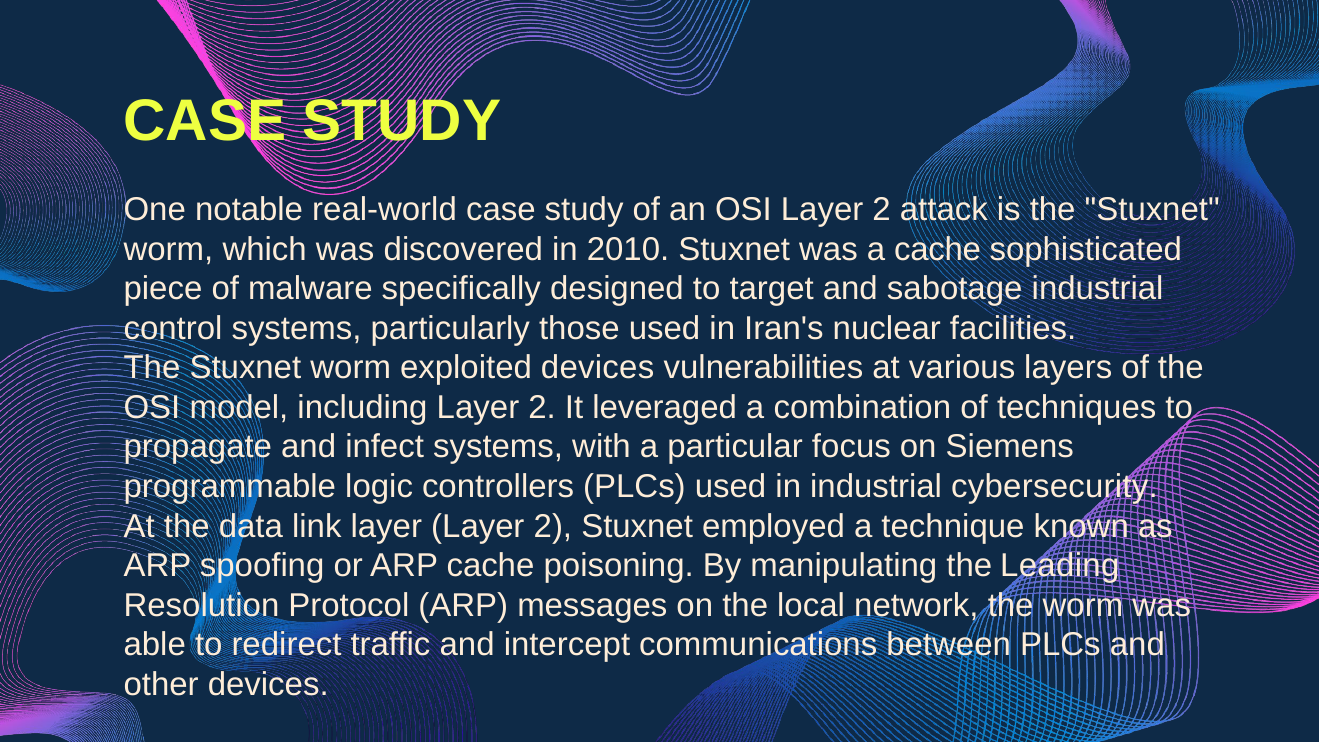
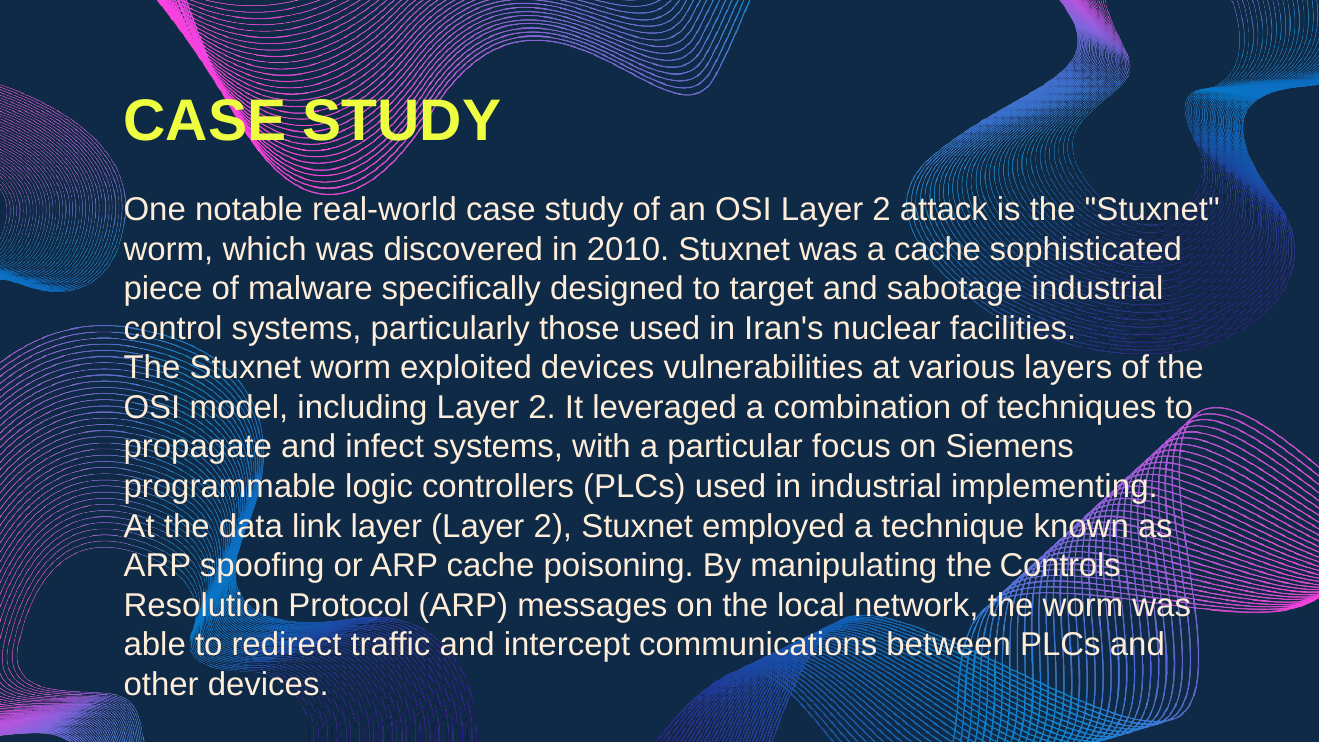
cybersecurity: cybersecurity -> implementing (1055, 487)
Leading: Leading -> Controls (1060, 566)
